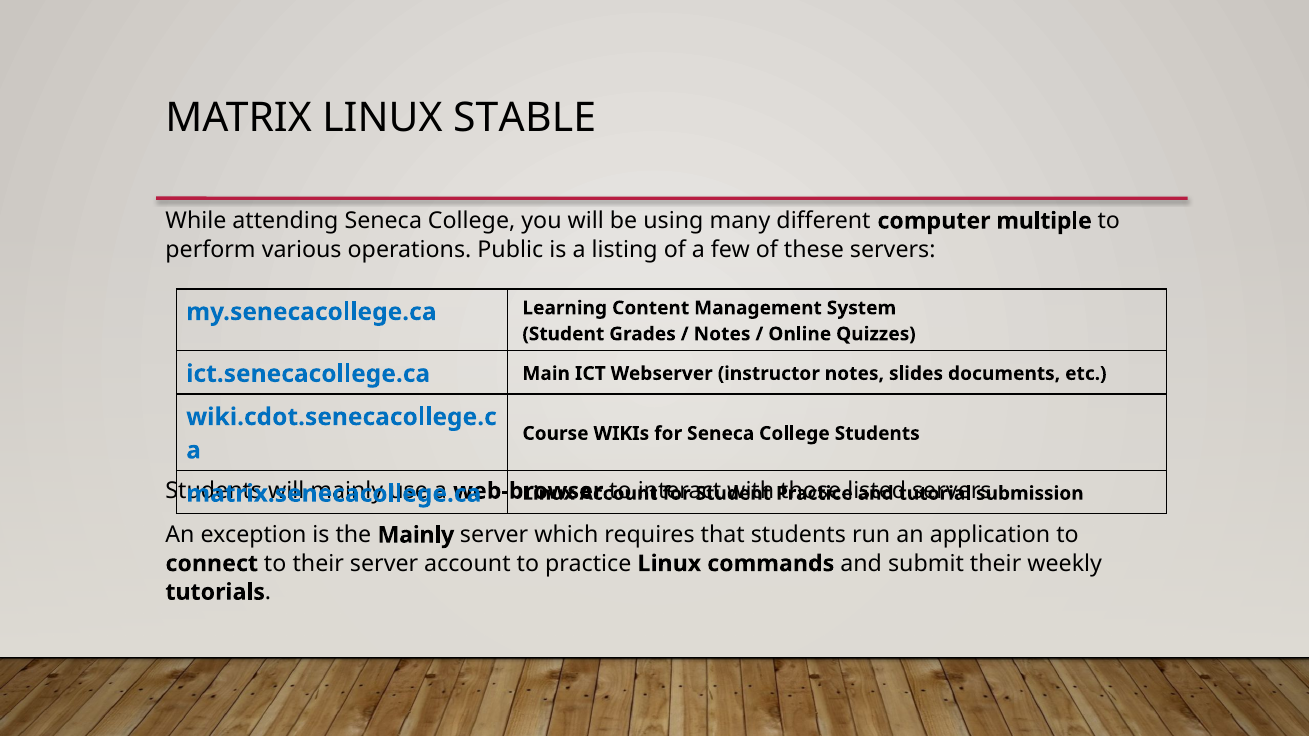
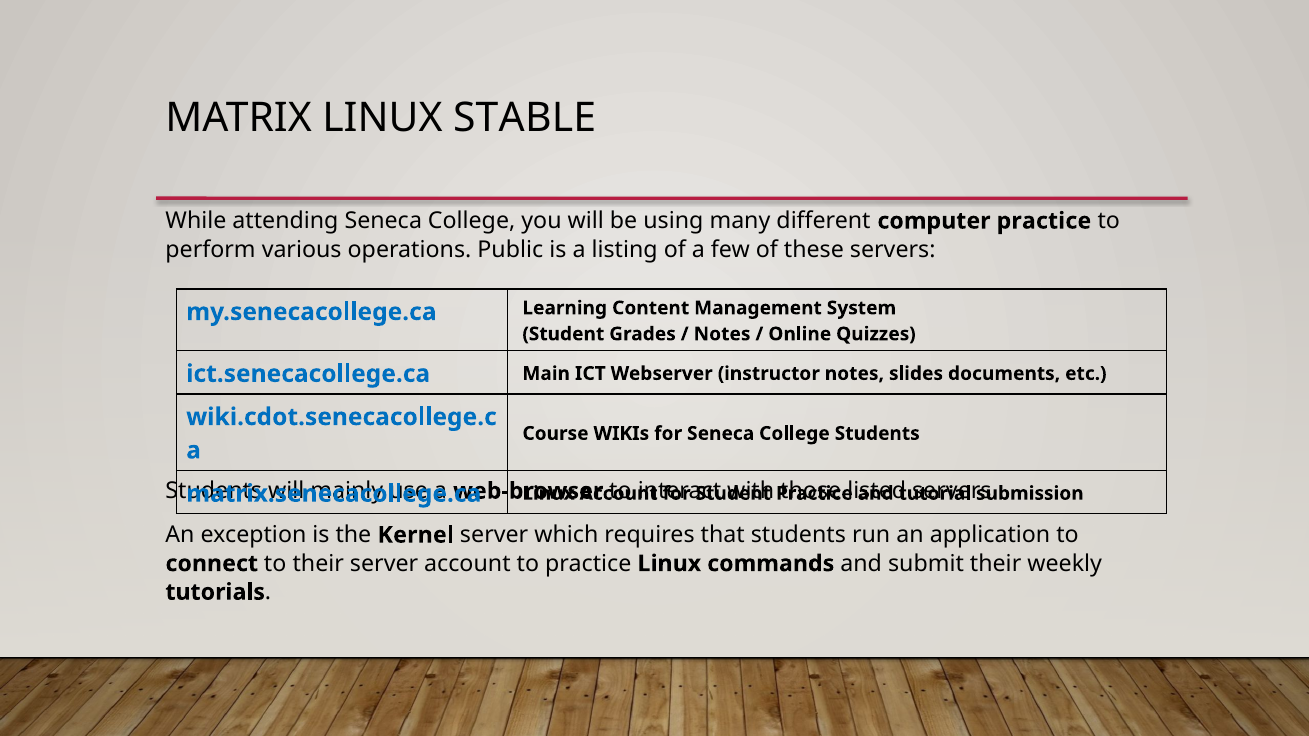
computer multiple: multiple -> practice (1044, 221)
the Mainly: Mainly -> Kernel (416, 535)
